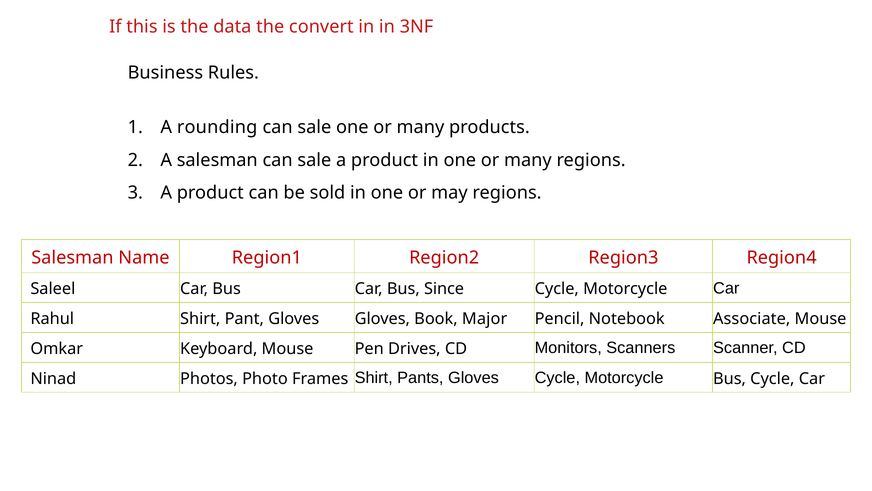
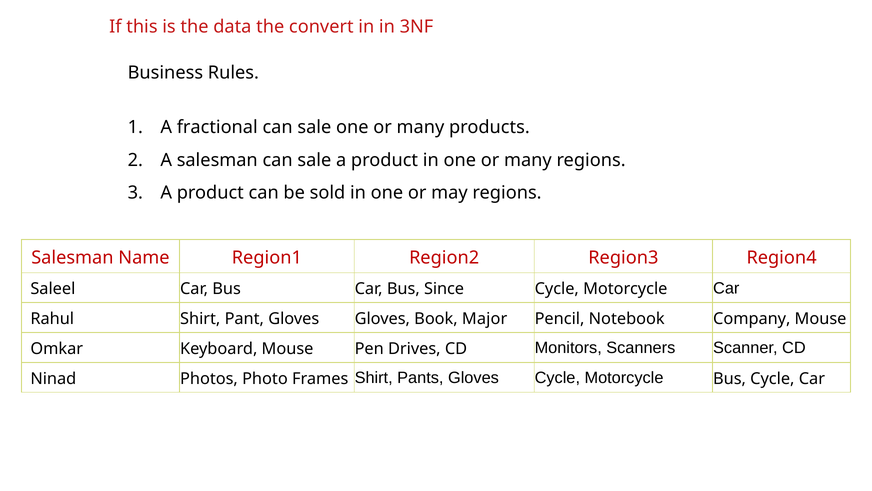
rounding: rounding -> fractional (217, 127)
Associate: Associate -> Company (752, 318)
